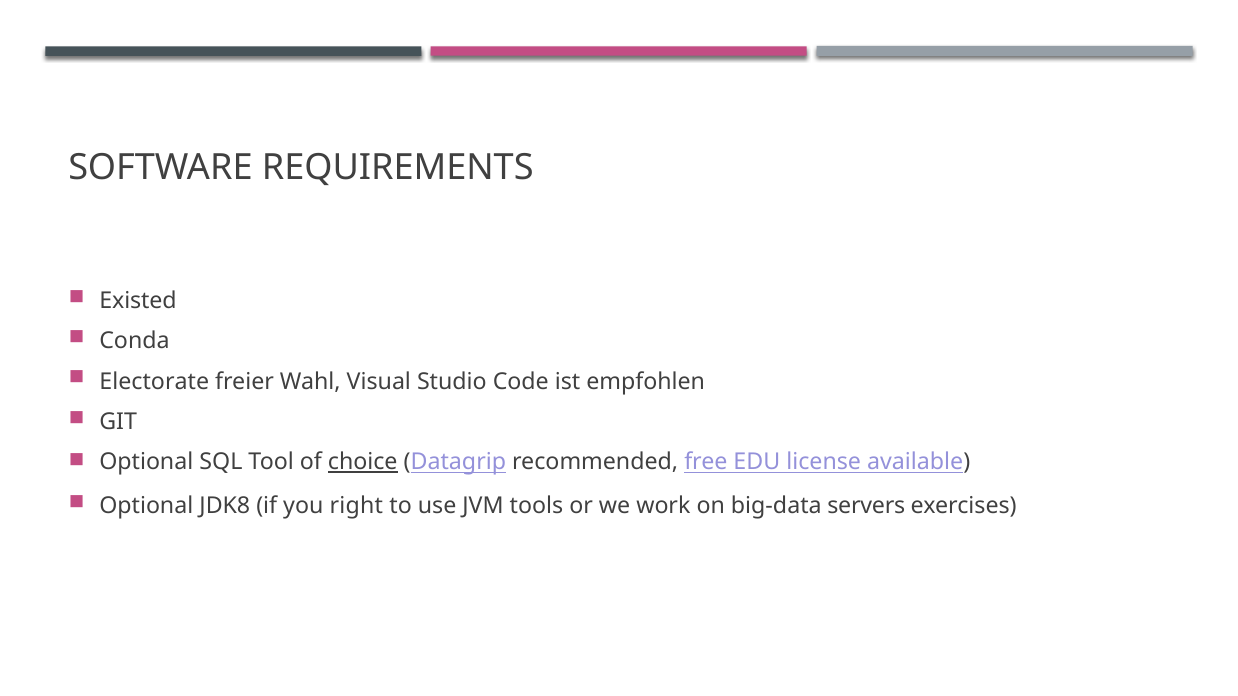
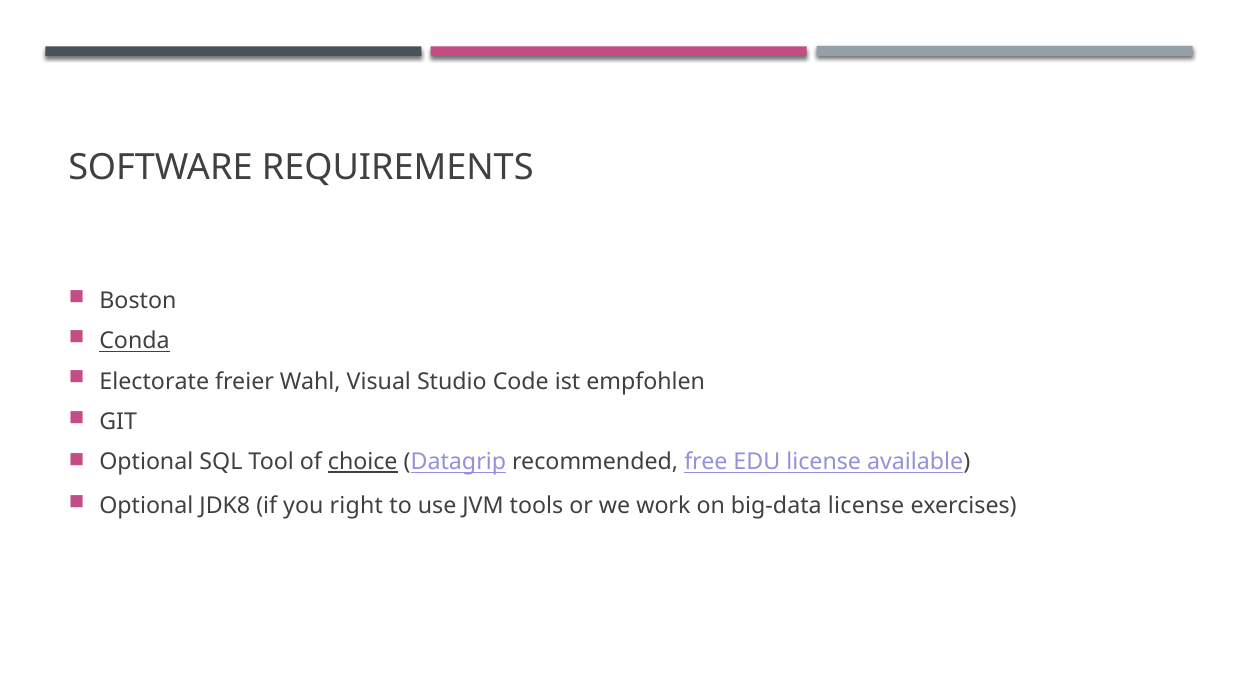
Existed: Existed -> Boston (138, 301)
Conda underline: none -> present (134, 341)
big-data servers: servers -> license (866, 506)
